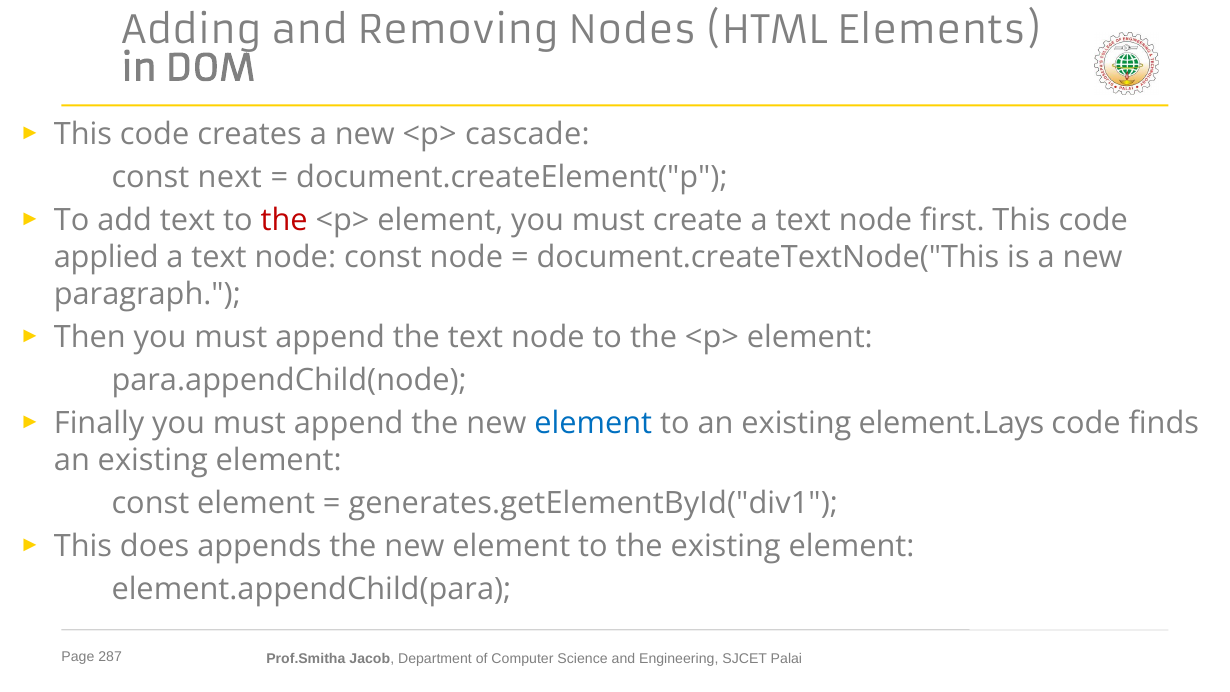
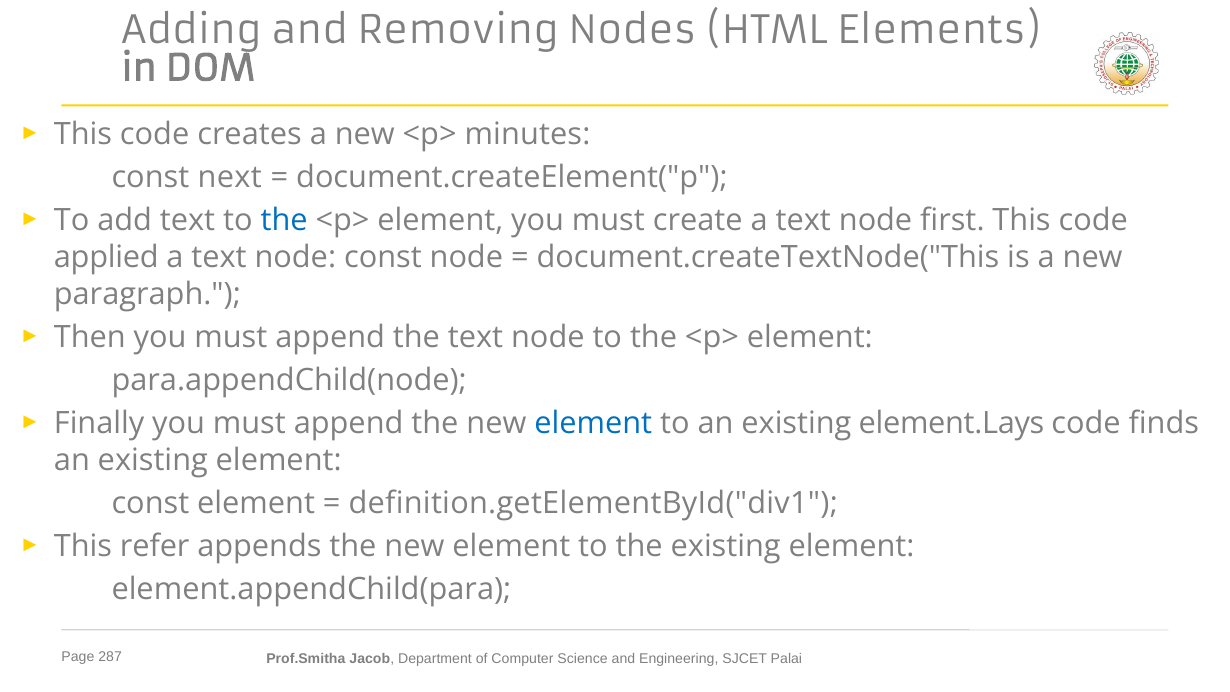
cascade: cascade -> minutes (527, 134)
the colour: red -> blue (284, 220)
generates.getElementById("div1: generates.getElementById("div1 -> definition.getElementById("div1 (593, 503)
does: does -> refer (155, 546)
